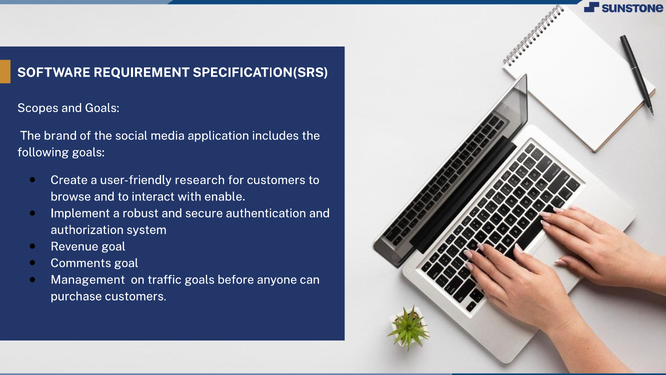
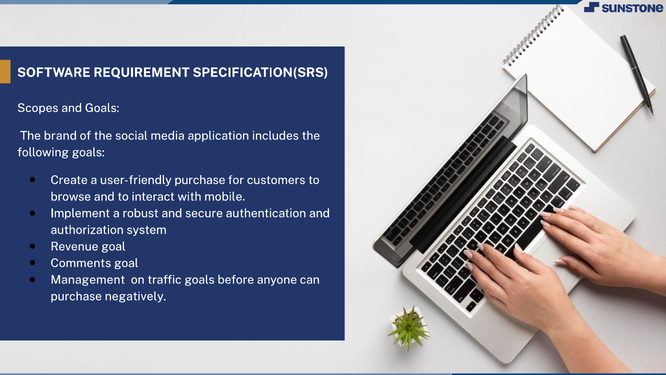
user-friendly research: research -> purchase (200, 180)
enable: enable -> mobile (225, 196)
purchase customers: customers -> negatively (136, 296)
